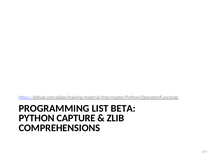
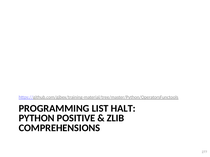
BETA: BETA -> HALT (123, 109)
CAPTURE: CAPTURE -> POSITIVE (76, 118)
